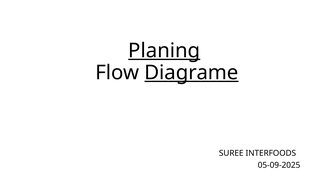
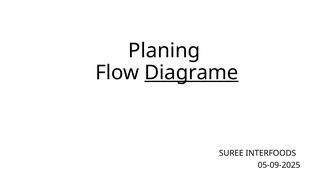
Planing underline: present -> none (164, 51)
